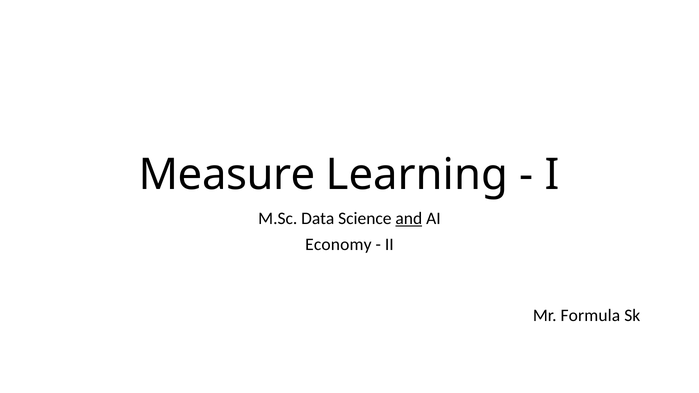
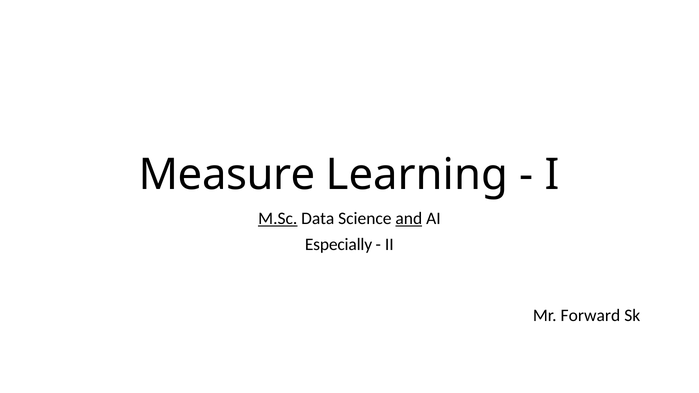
M.Sc underline: none -> present (278, 218)
Economy: Economy -> Especially (339, 245)
Formula: Formula -> Forward (590, 316)
